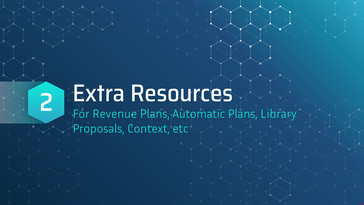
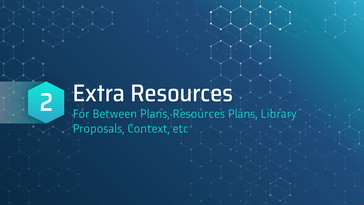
Revenue: Revenue -> Between (115, 114)
Plans Automatic: Automatic -> Resources (199, 114)
